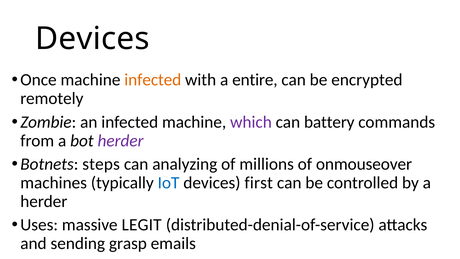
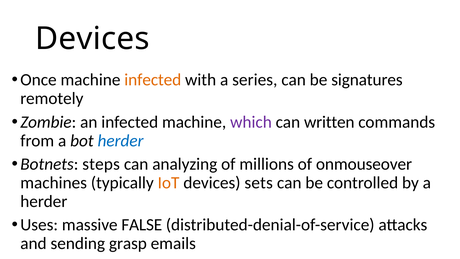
entire: entire -> series (255, 80)
encrypted: encrypted -> signatures (367, 80)
battery: battery -> written (329, 122)
herder colour: purple -> blue (121, 141)
IoT colour: blue -> orange (169, 183)
first: first -> sets (259, 183)
LEGIT: LEGIT -> FALSE (142, 225)
